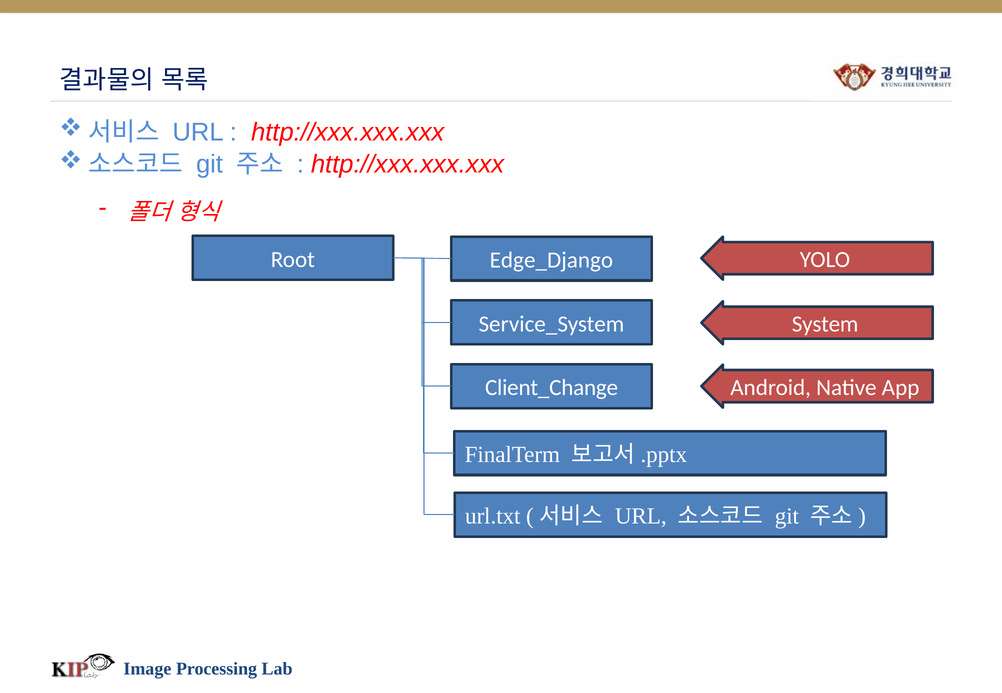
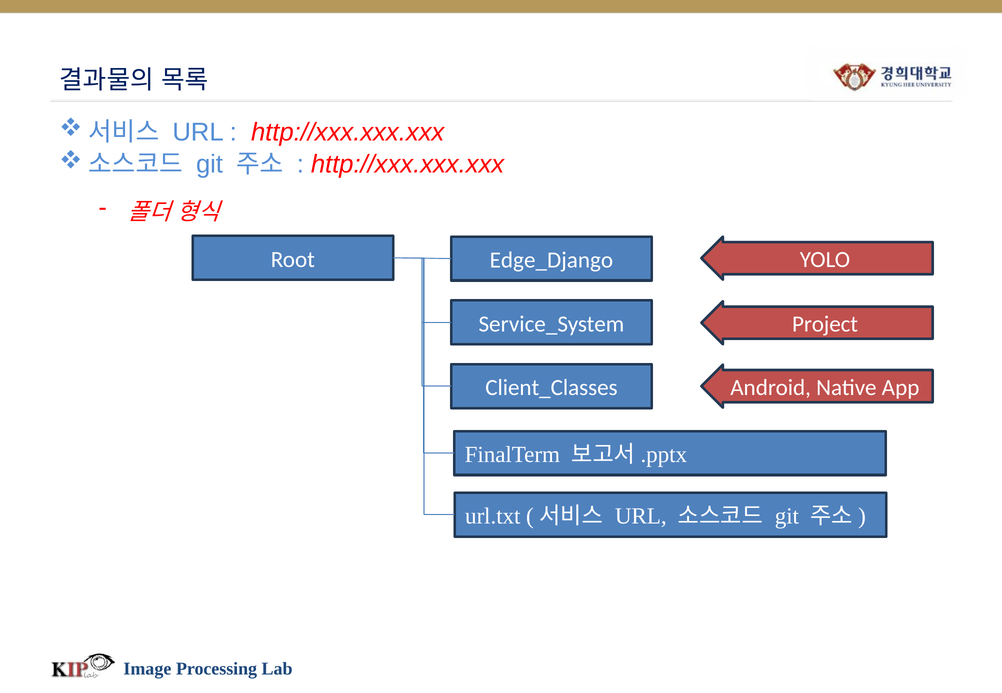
System: System -> Project (825, 325)
Client_Change: Client_Change -> Client_Classes (551, 388)
